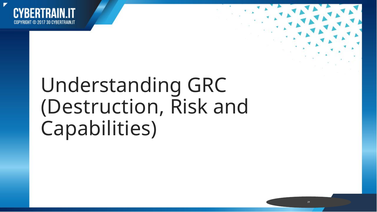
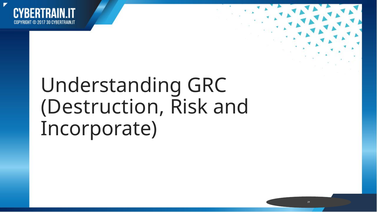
Capabilities: Capabilities -> Incorporate (99, 129)
